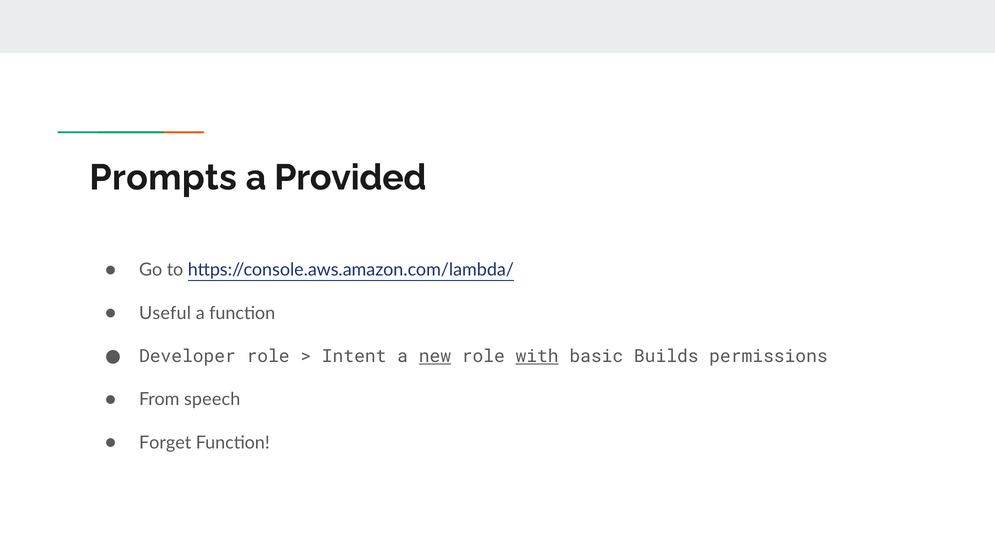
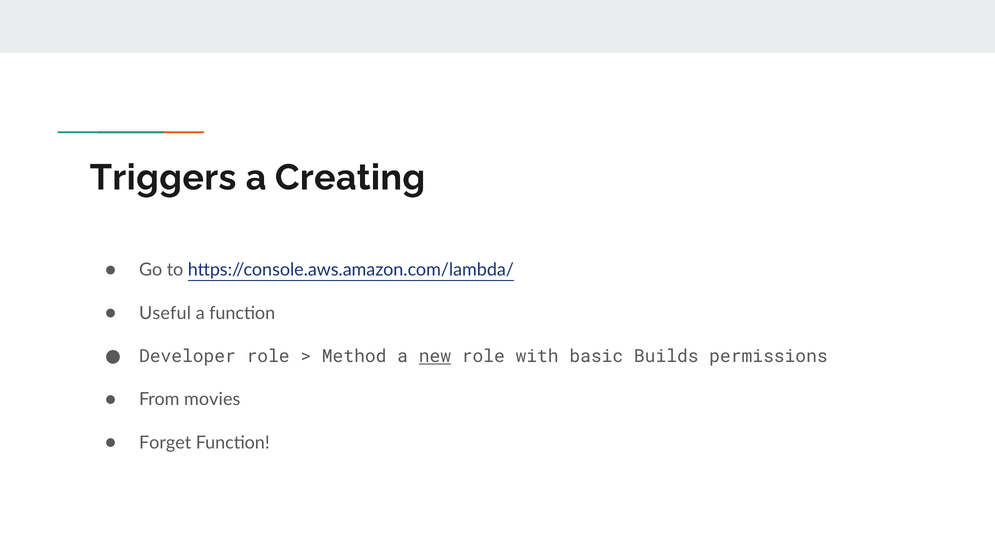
Prompts: Prompts -> Triggers (163, 178)
Provided: Provided -> Creating (350, 178)
Intent: Intent -> Method (354, 356)
with underline: present -> none (537, 356)
speech: speech -> movies (212, 399)
